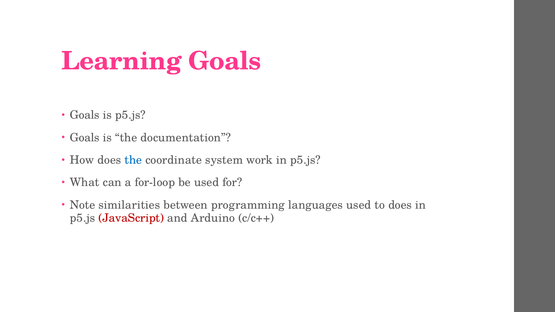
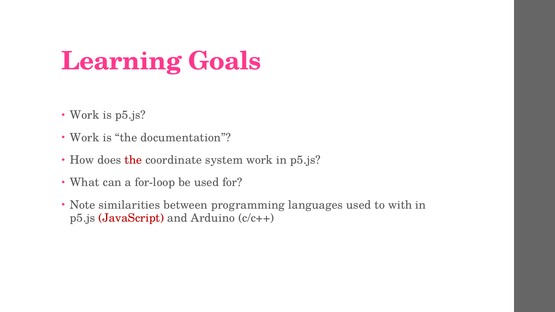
Goals: Goals -> Work (85, 115)
Goals: Goals -> Work (85, 138)
the colour: blue -> red (133, 160)
to does: does -> with (400, 205)
